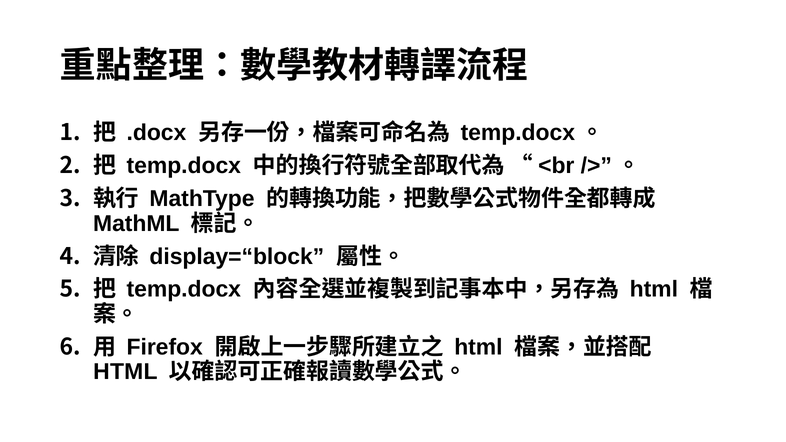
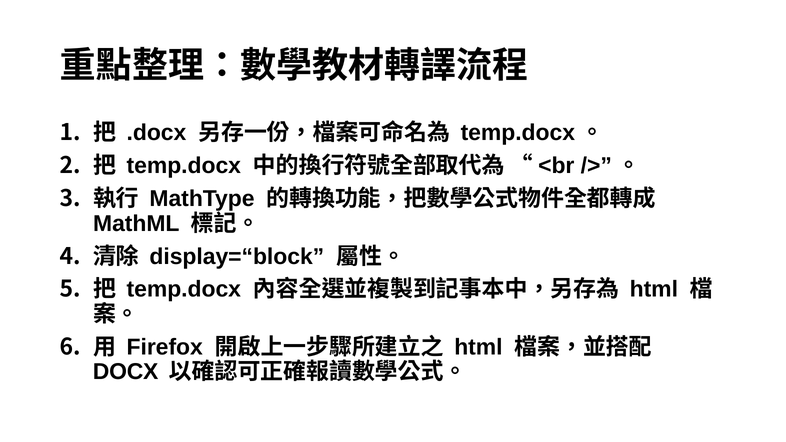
HTML: HTML -> DOCX (126, 372)
